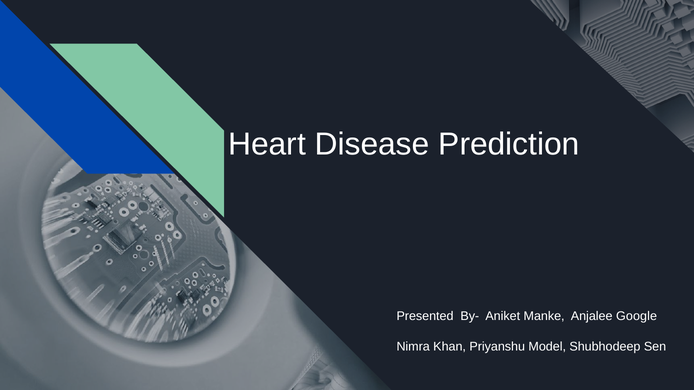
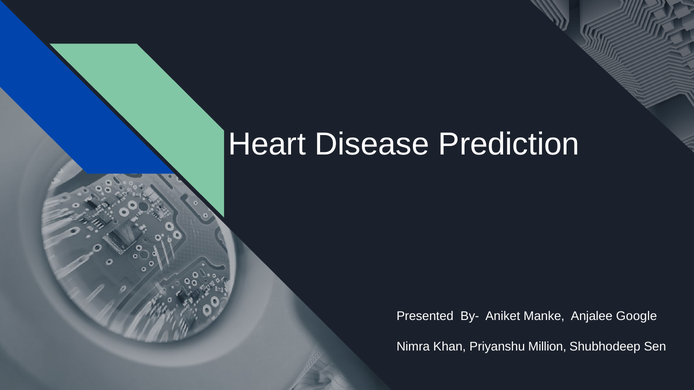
Model: Model -> Million (547, 347)
